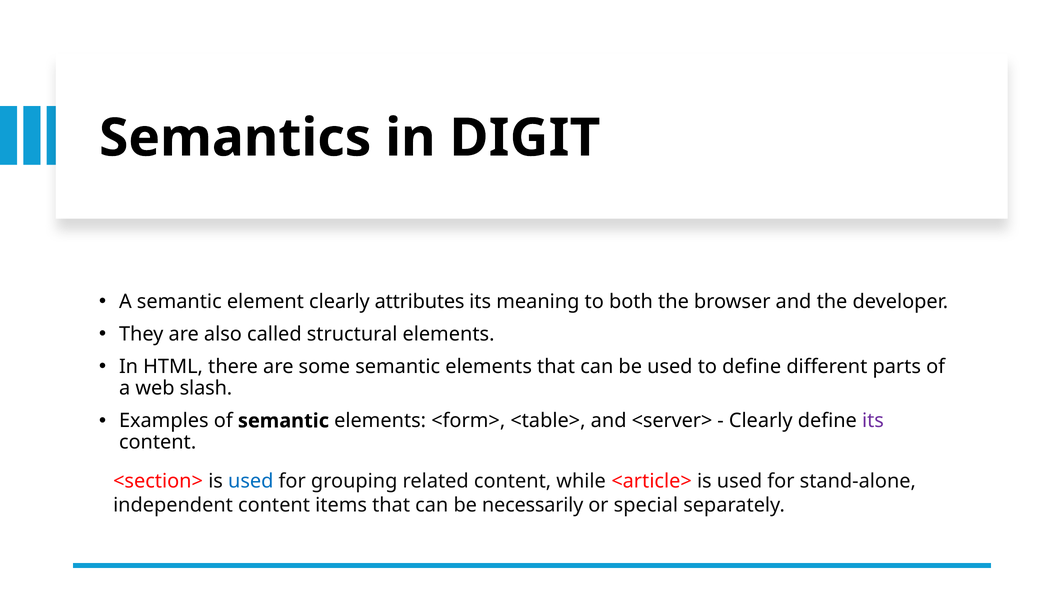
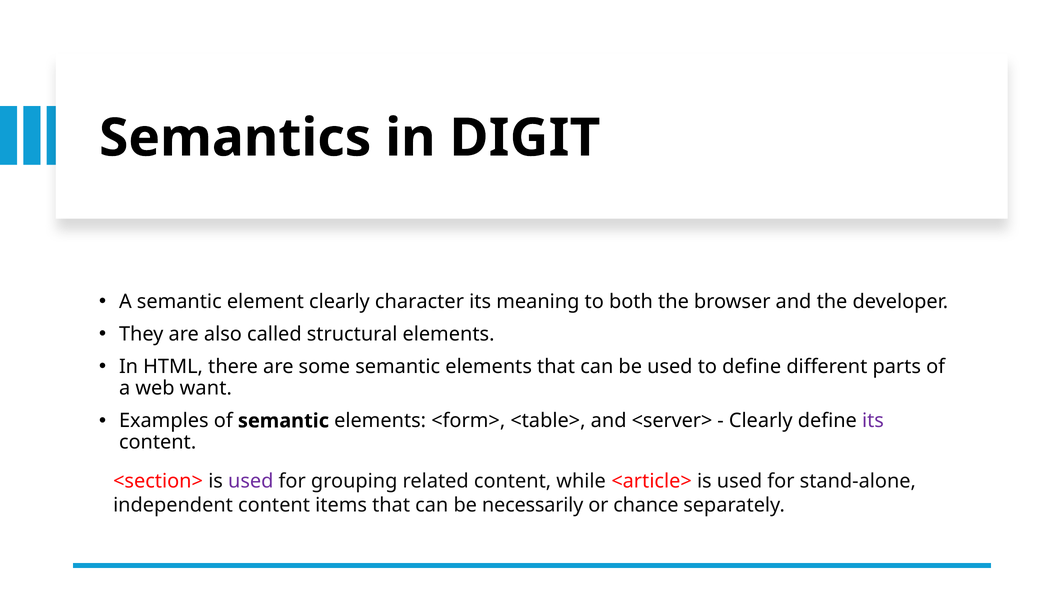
attributes: attributes -> character (419, 302)
slash: slash -> want (206, 389)
used colour: blue -> purple (251, 482)
special: special -> chance (646, 506)
